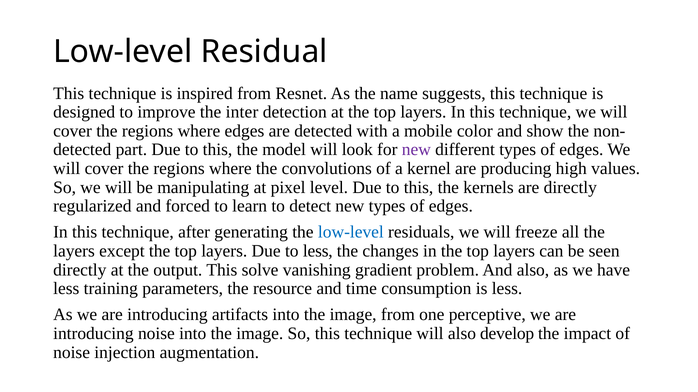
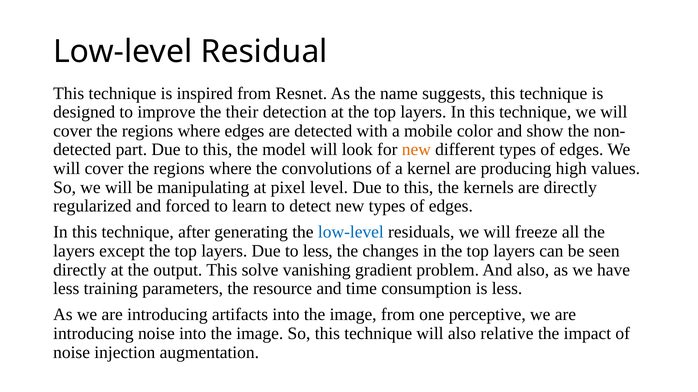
inter: inter -> their (242, 112)
new colour: purple -> orange (416, 150)
develop: develop -> relative (507, 334)
